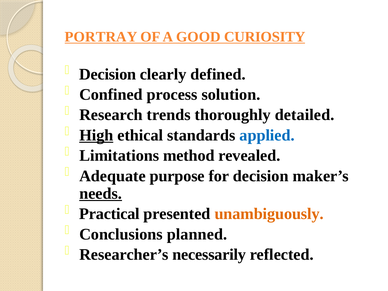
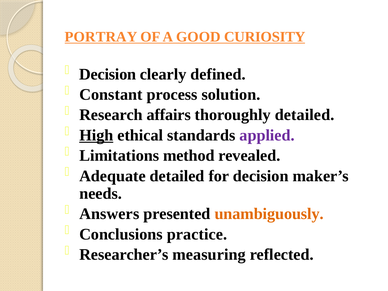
Confined: Confined -> Constant (111, 95)
trends: trends -> affairs (169, 115)
applied colour: blue -> purple (267, 135)
Adequate purpose: purpose -> detailed (177, 176)
needs underline: present -> none (101, 193)
Practical: Practical -> Answers (109, 214)
planned: planned -> practice (197, 234)
necessarily: necessarily -> measuring (209, 255)
